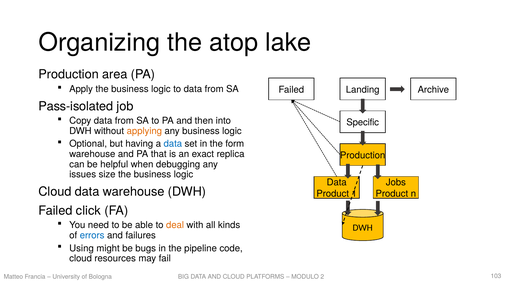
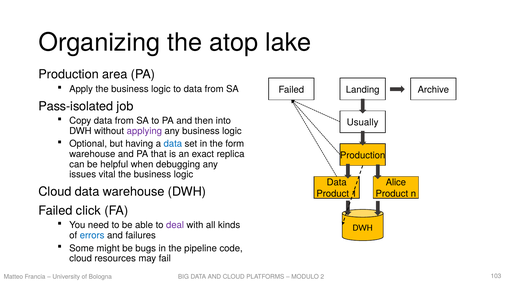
Specific: Specific -> Usually (363, 122)
applying colour: orange -> purple (144, 131)
size: size -> vital (107, 175)
Jobs: Jobs -> Alice (396, 182)
deal colour: orange -> purple (175, 225)
Using: Using -> Some (82, 248)
